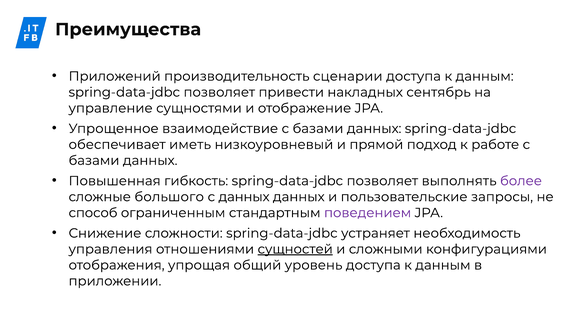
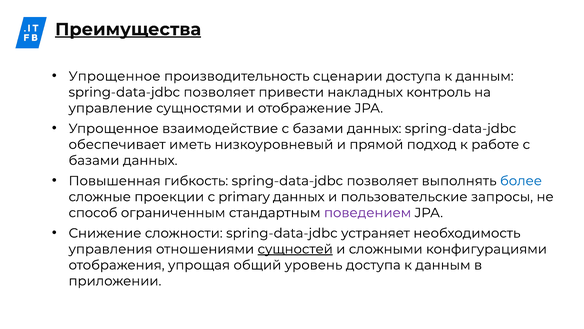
Преимущества underline: none -> present (128, 29)
Приложений: Приложений -> Упрощенное (115, 76)
сентябрь: сентябрь -> контроль (439, 92)
более colour: purple -> blue (521, 181)
большого: большого -> проекции (169, 197)
с данных: данных -> primary (244, 197)
